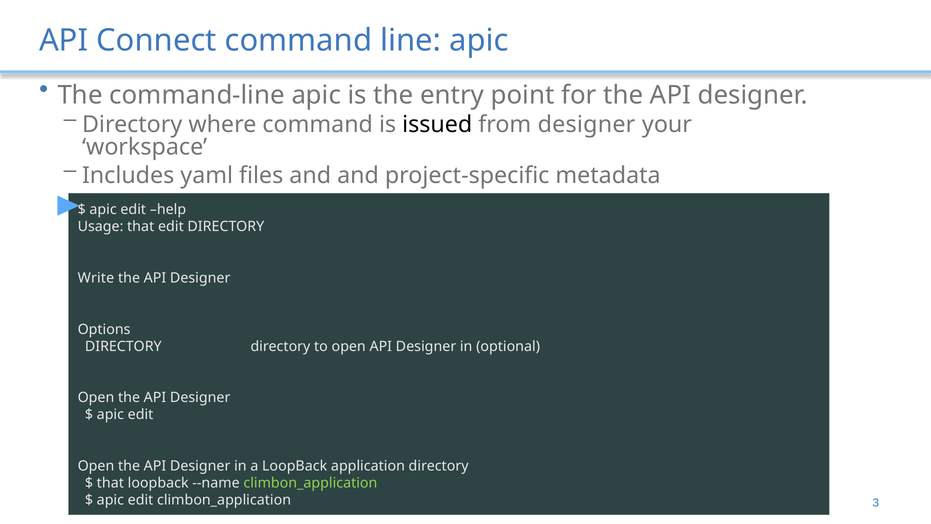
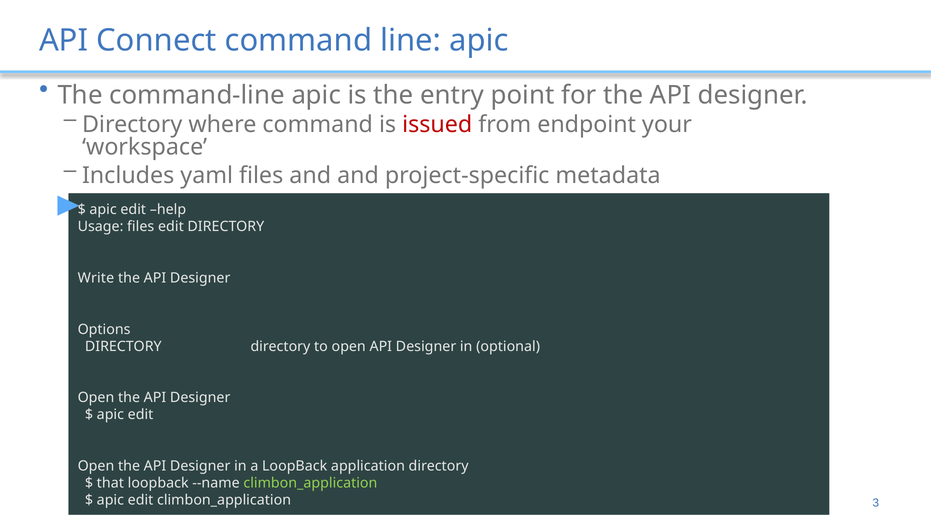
issued colour: black -> red (437, 125)
from designer: designer -> endpoint (587, 125)
Usage that: that -> files (141, 227)
